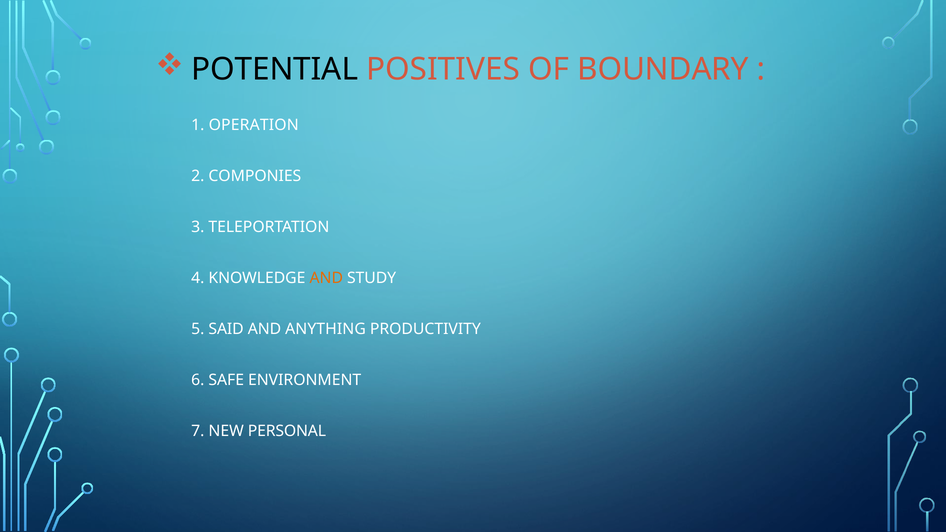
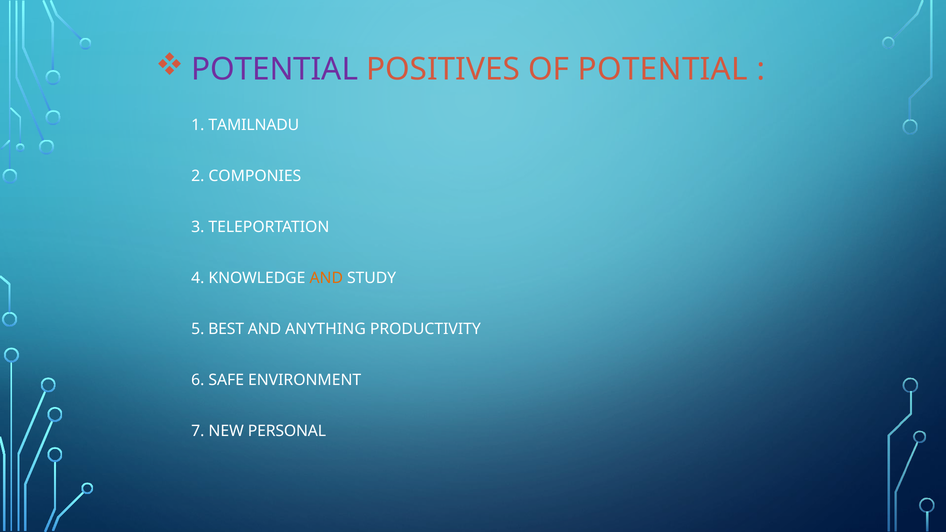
POTENTIAL colour: black -> purple (275, 70)
OF BOUNDARY: BOUNDARY -> POTENTIAL (663, 70)
OPERATION: OPERATION -> TAMILNADU (254, 125)
SAID: SAID -> BEST (226, 329)
